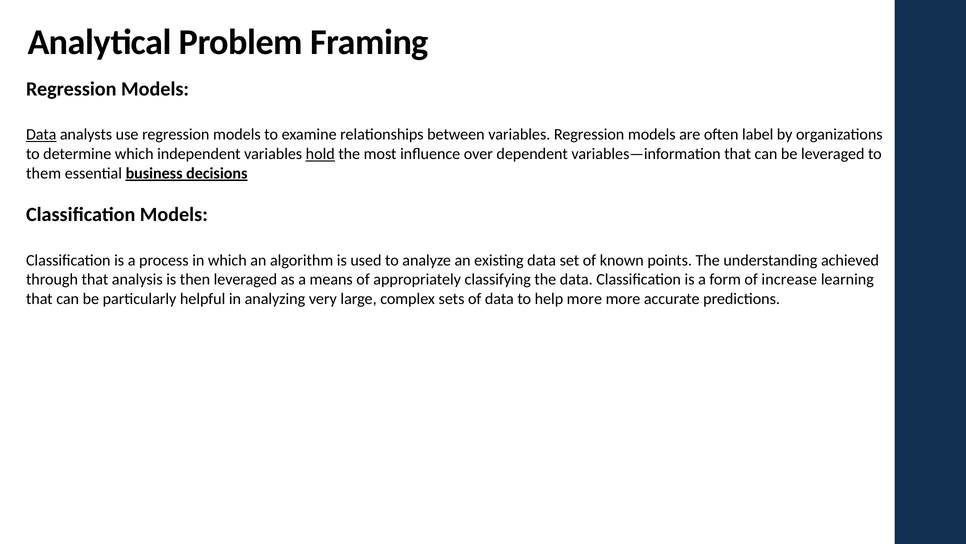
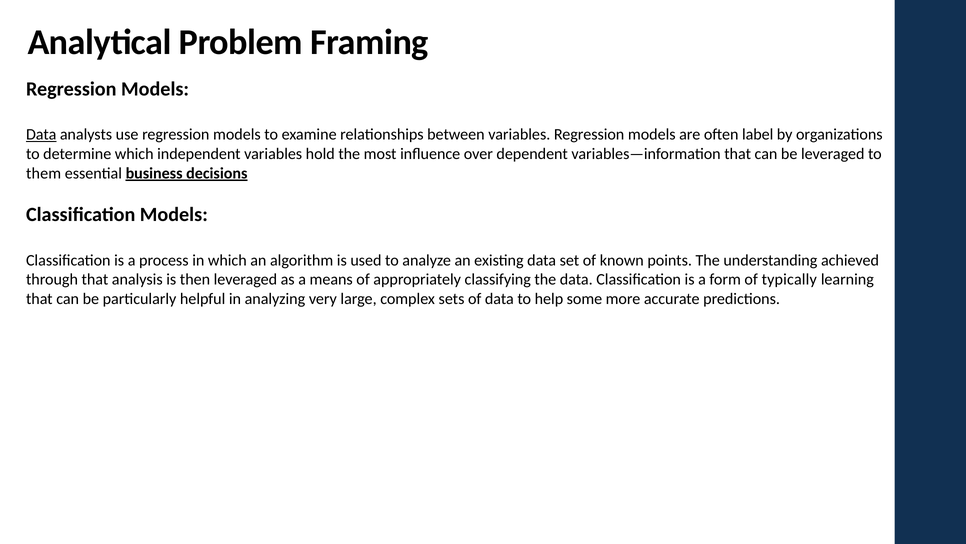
hold underline: present -> none (320, 154)
increase: increase -> typically (789, 279)
help more: more -> some (584, 299)
